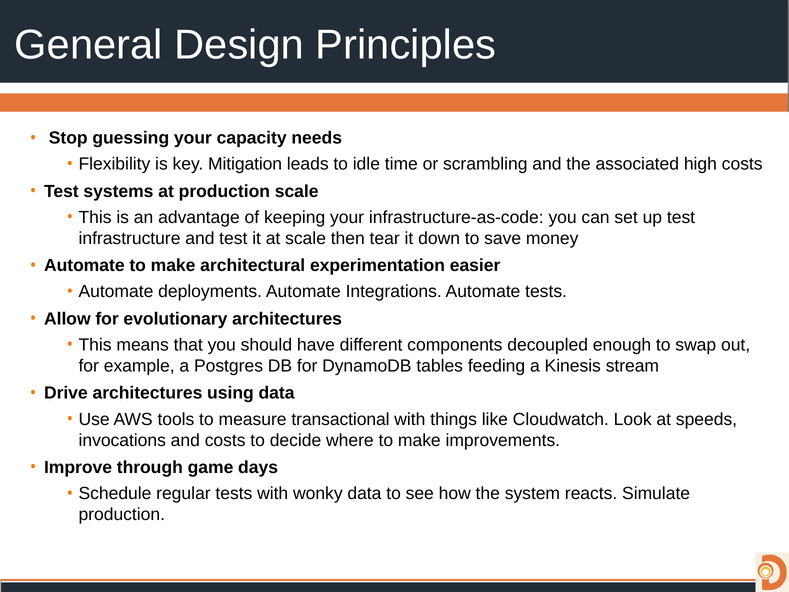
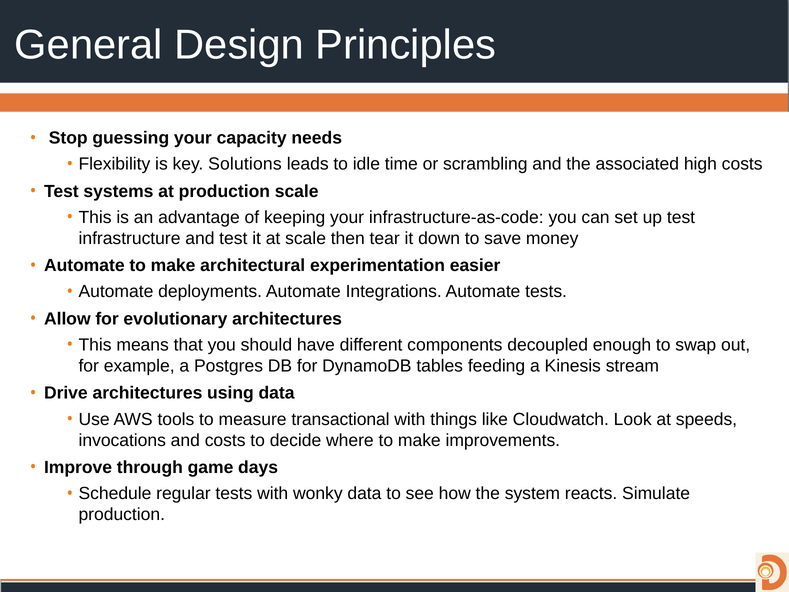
Mitigation: Mitigation -> Solutions (245, 164)
